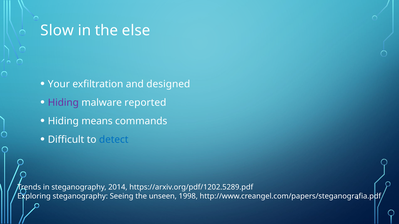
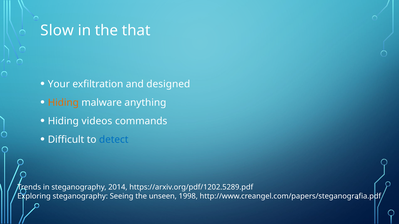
else: else -> that (136, 30)
Hiding colour: purple -> orange (63, 103)
reported: reported -> anything (145, 103)
means: means -> videos (97, 121)
